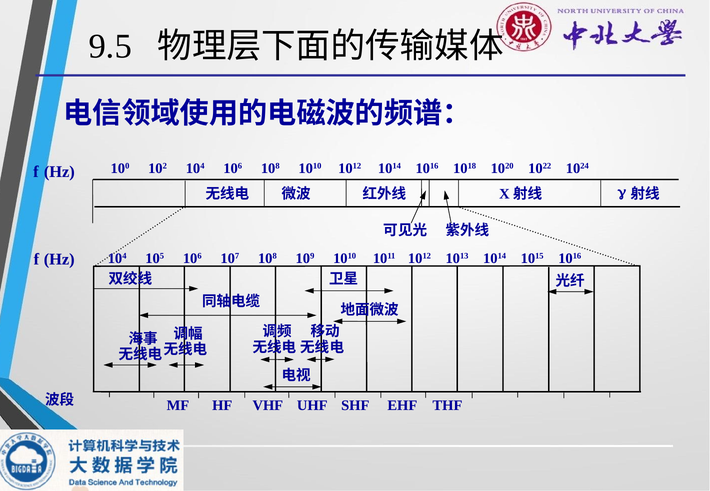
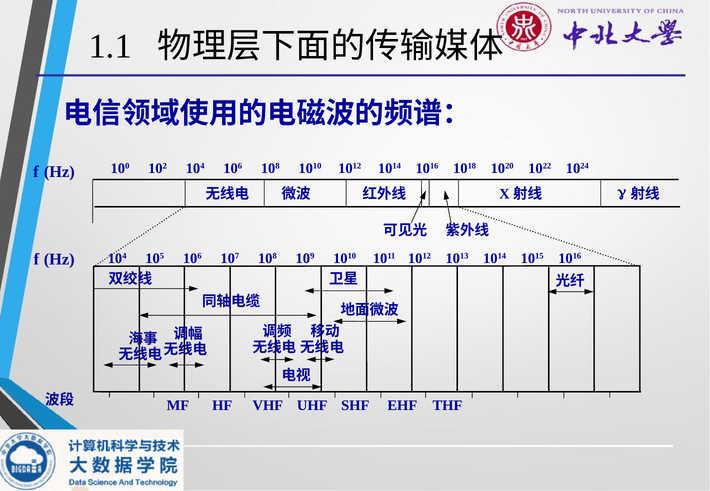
9.5: 9.5 -> 1.1 (110, 46)
